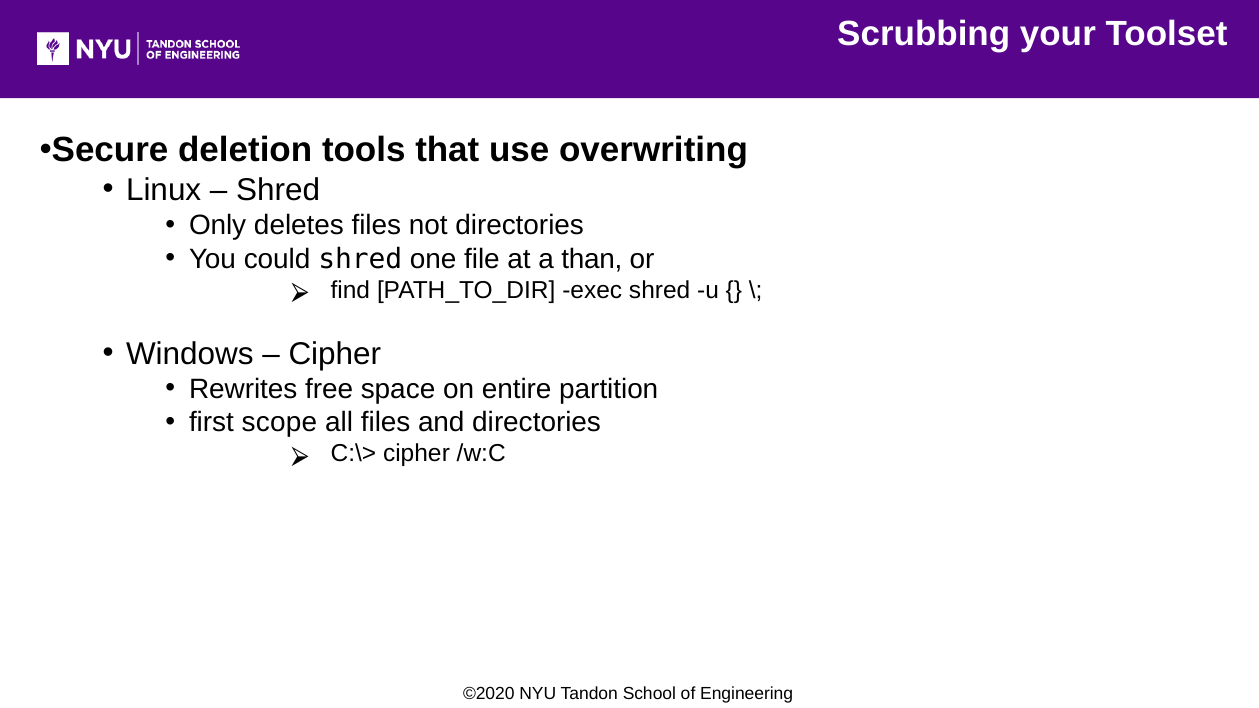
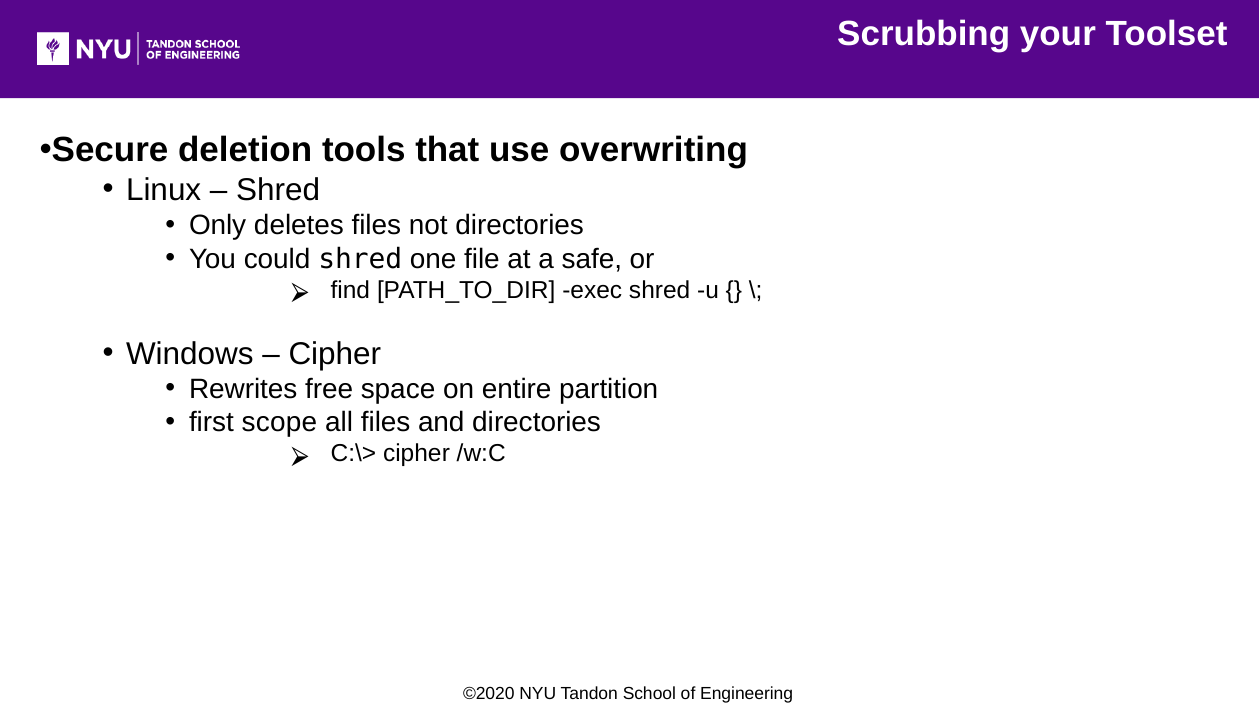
than: than -> safe (592, 259)
